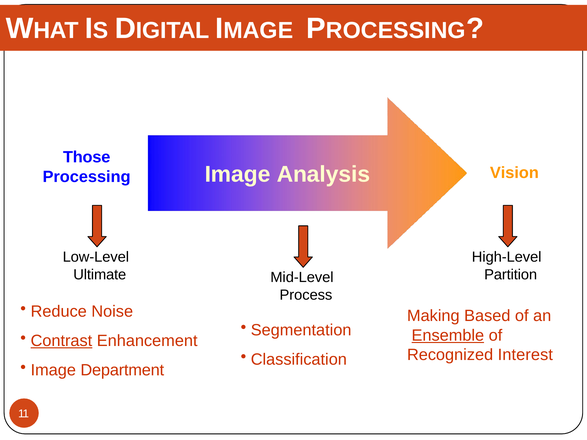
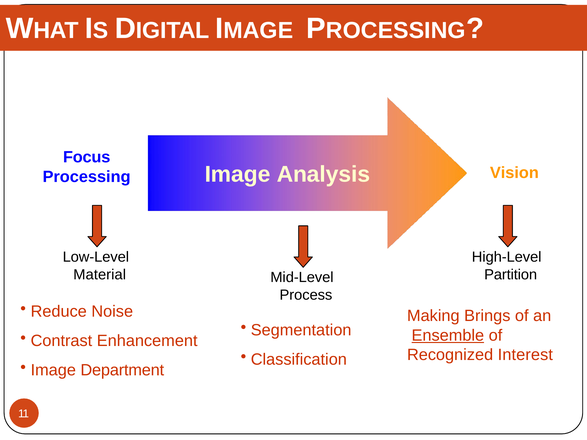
Those: Those -> Focus (87, 157)
Ultimate: Ultimate -> Material (100, 275)
Based: Based -> Brings (487, 316)
Contrast underline: present -> none (61, 341)
